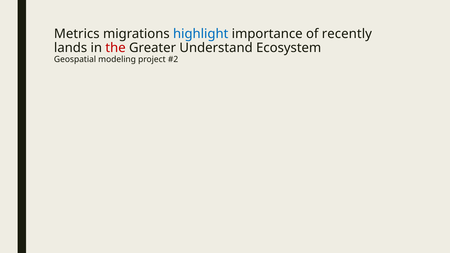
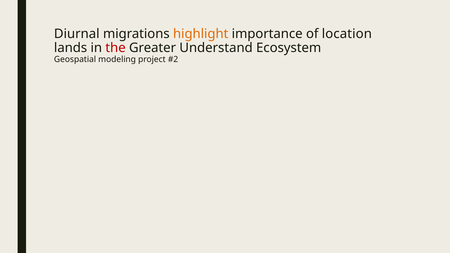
Metrics: Metrics -> Diurnal (77, 34)
highlight colour: blue -> orange (201, 34)
recently: recently -> location (347, 34)
